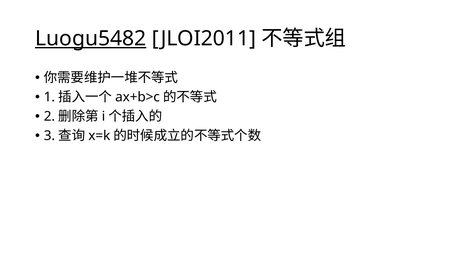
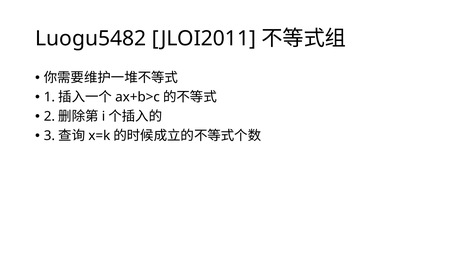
Luogu5482 underline: present -> none (91, 39)
